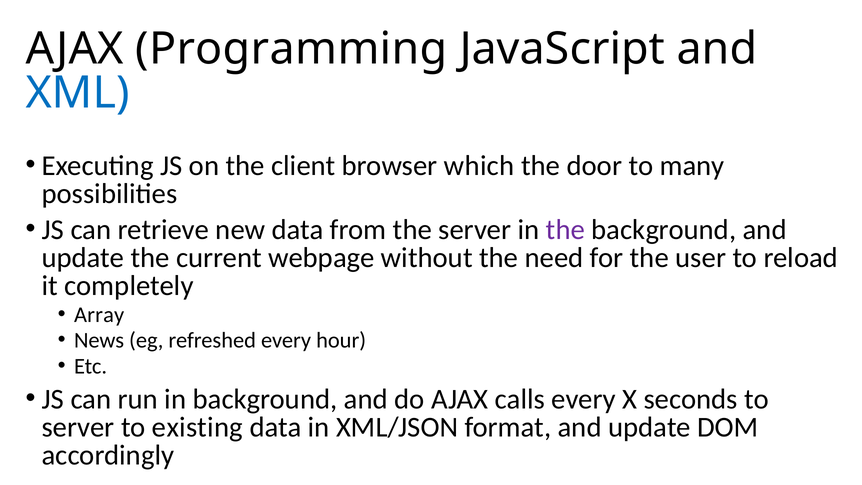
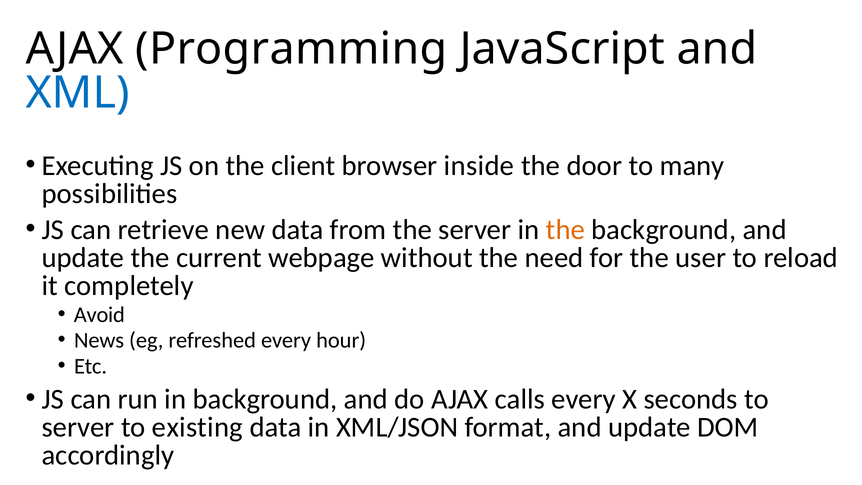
which: which -> inside (479, 166)
the colour: purple -> orange (565, 230)
Array: Array -> Avoid (99, 315)
